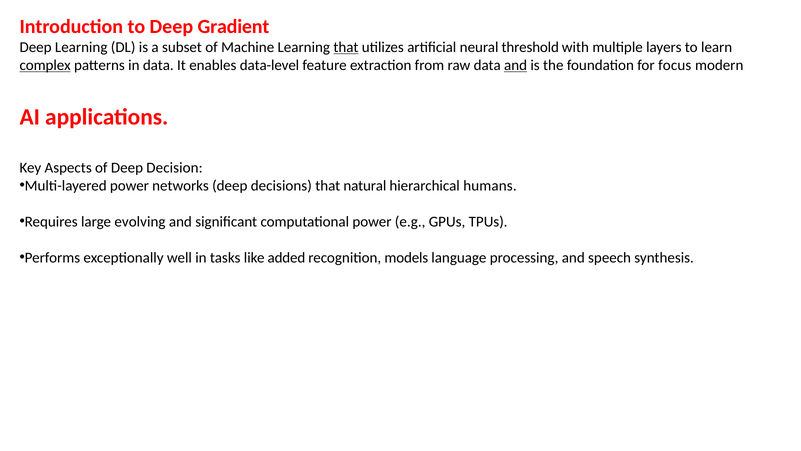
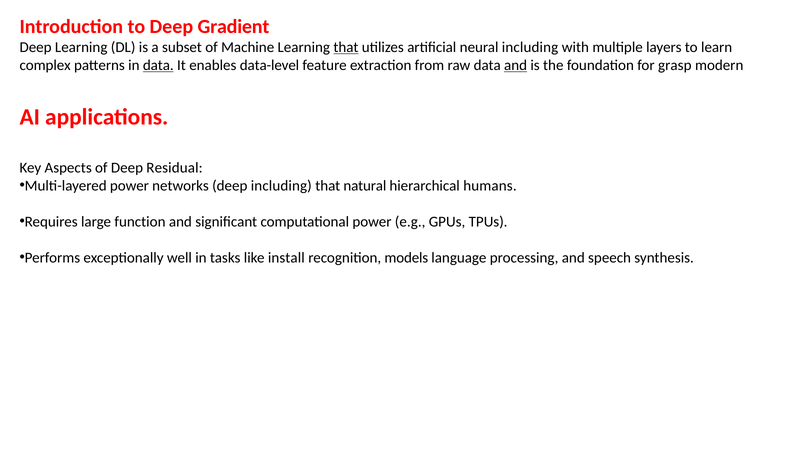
neural threshold: threshold -> including (530, 47)
complex underline: present -> none (45, 65)
data underline: none -> present (158, 65)
focus: focus -> grasp (675, 65)
Decision: Decision -> Residual (175, 167)
deep decisions: decisions -> including (281, 185)
evolving: evolving -> function (140, 221)
added: added -> install (286, 258)
